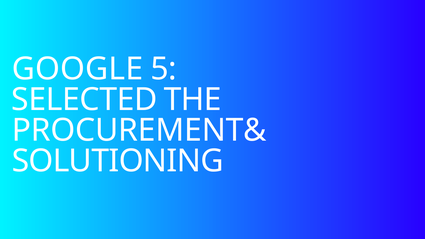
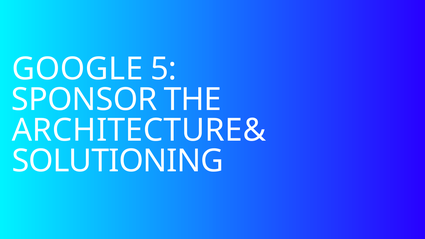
SELECTED: SELECTED -> SPONSOR (84, 100)
PROCUREMENT&: PROCUREMENT& -> ARCHITECTURE& (139, 130)
